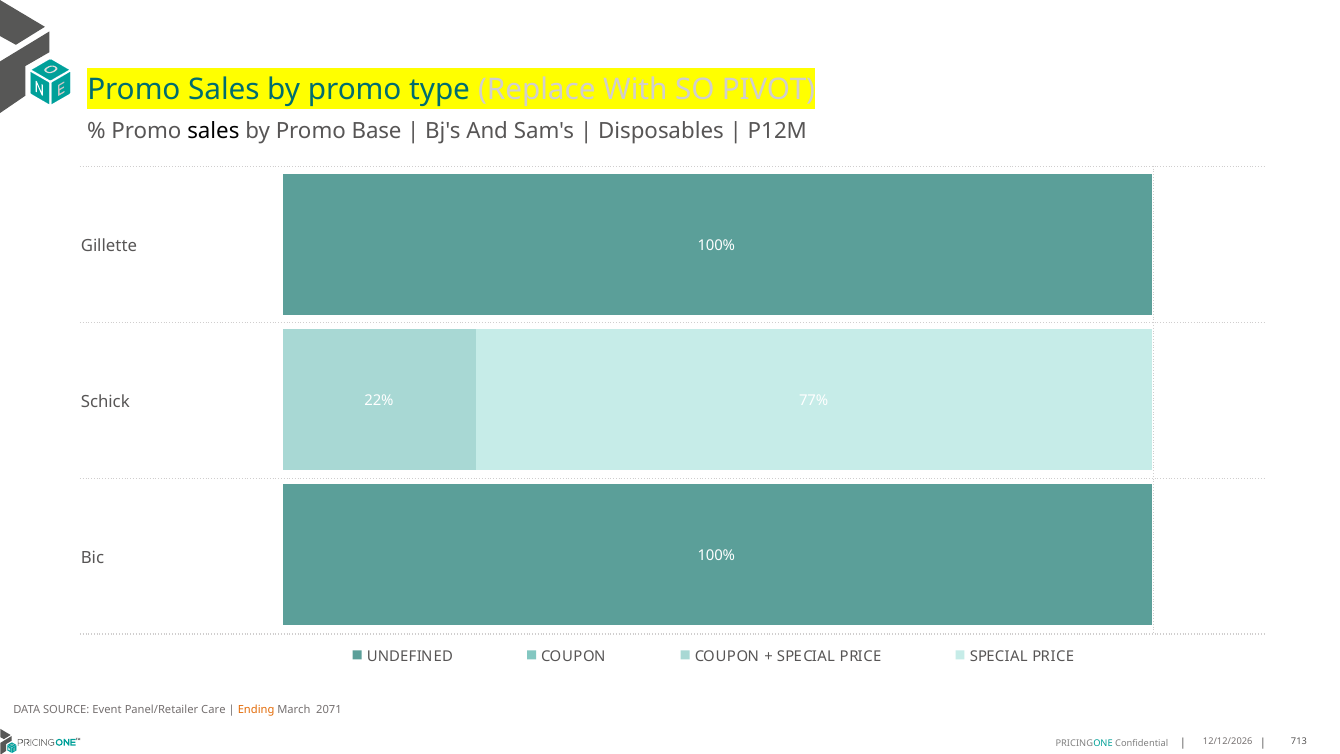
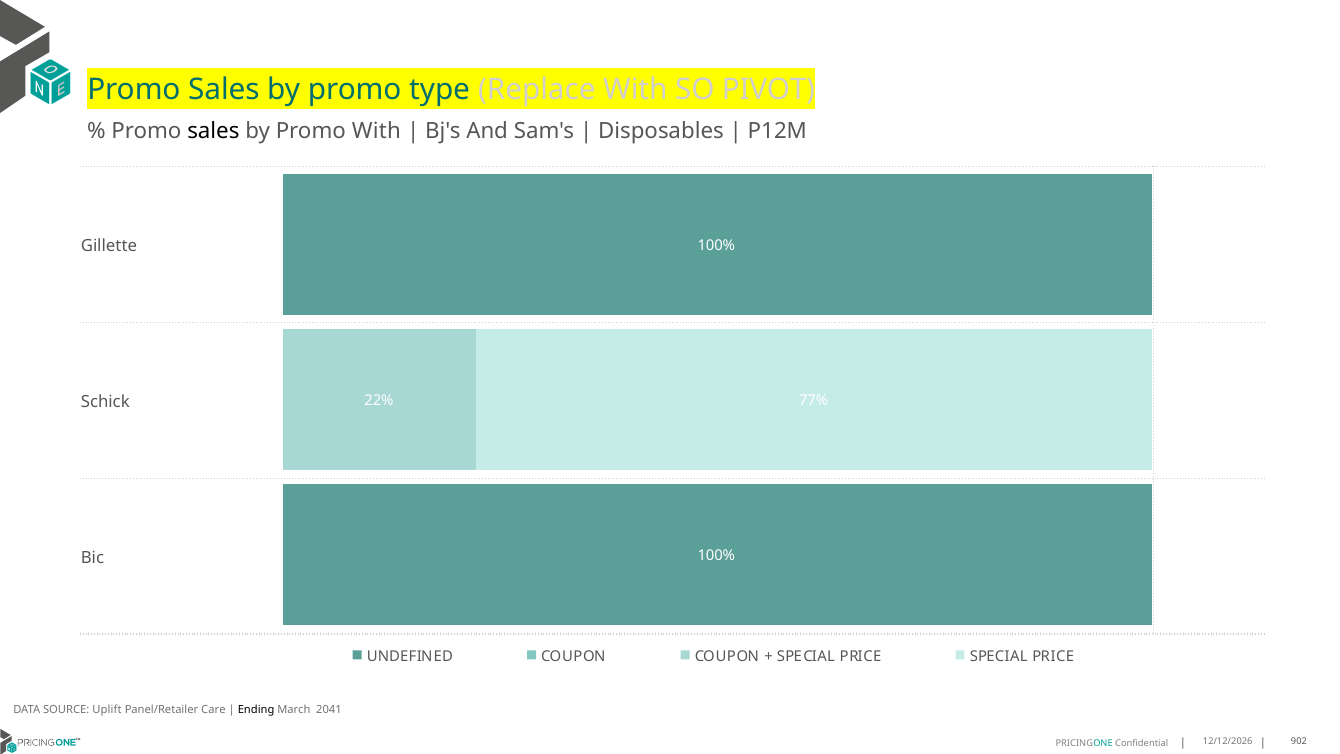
Promo Base: Base -> With (376, 131)
Event: Event -> Uplift (107, 710)
Ending colour: orange -> black (256, 710)
2071: 2071 -> 2041 (329, 710)
713: 713 -> 902 (1299, 741)
